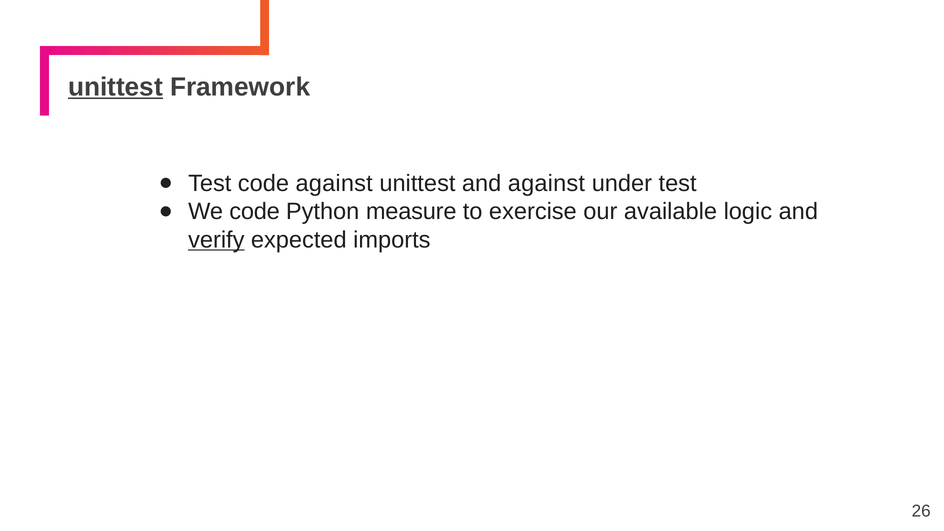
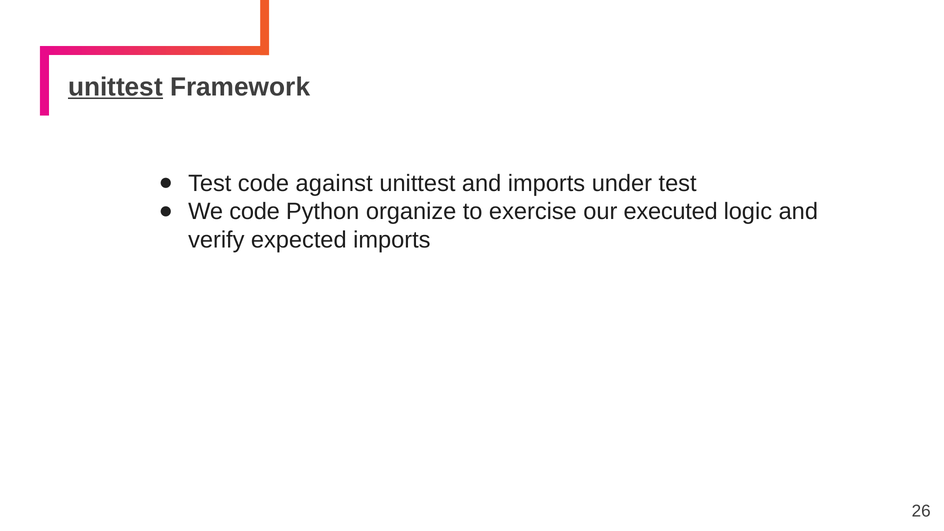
and against: against -> imports (547, 183)
measure: measure -> organize (411, 212)
available: available -> executed (671, 212)
verify underline: present -> none (216, 240)
